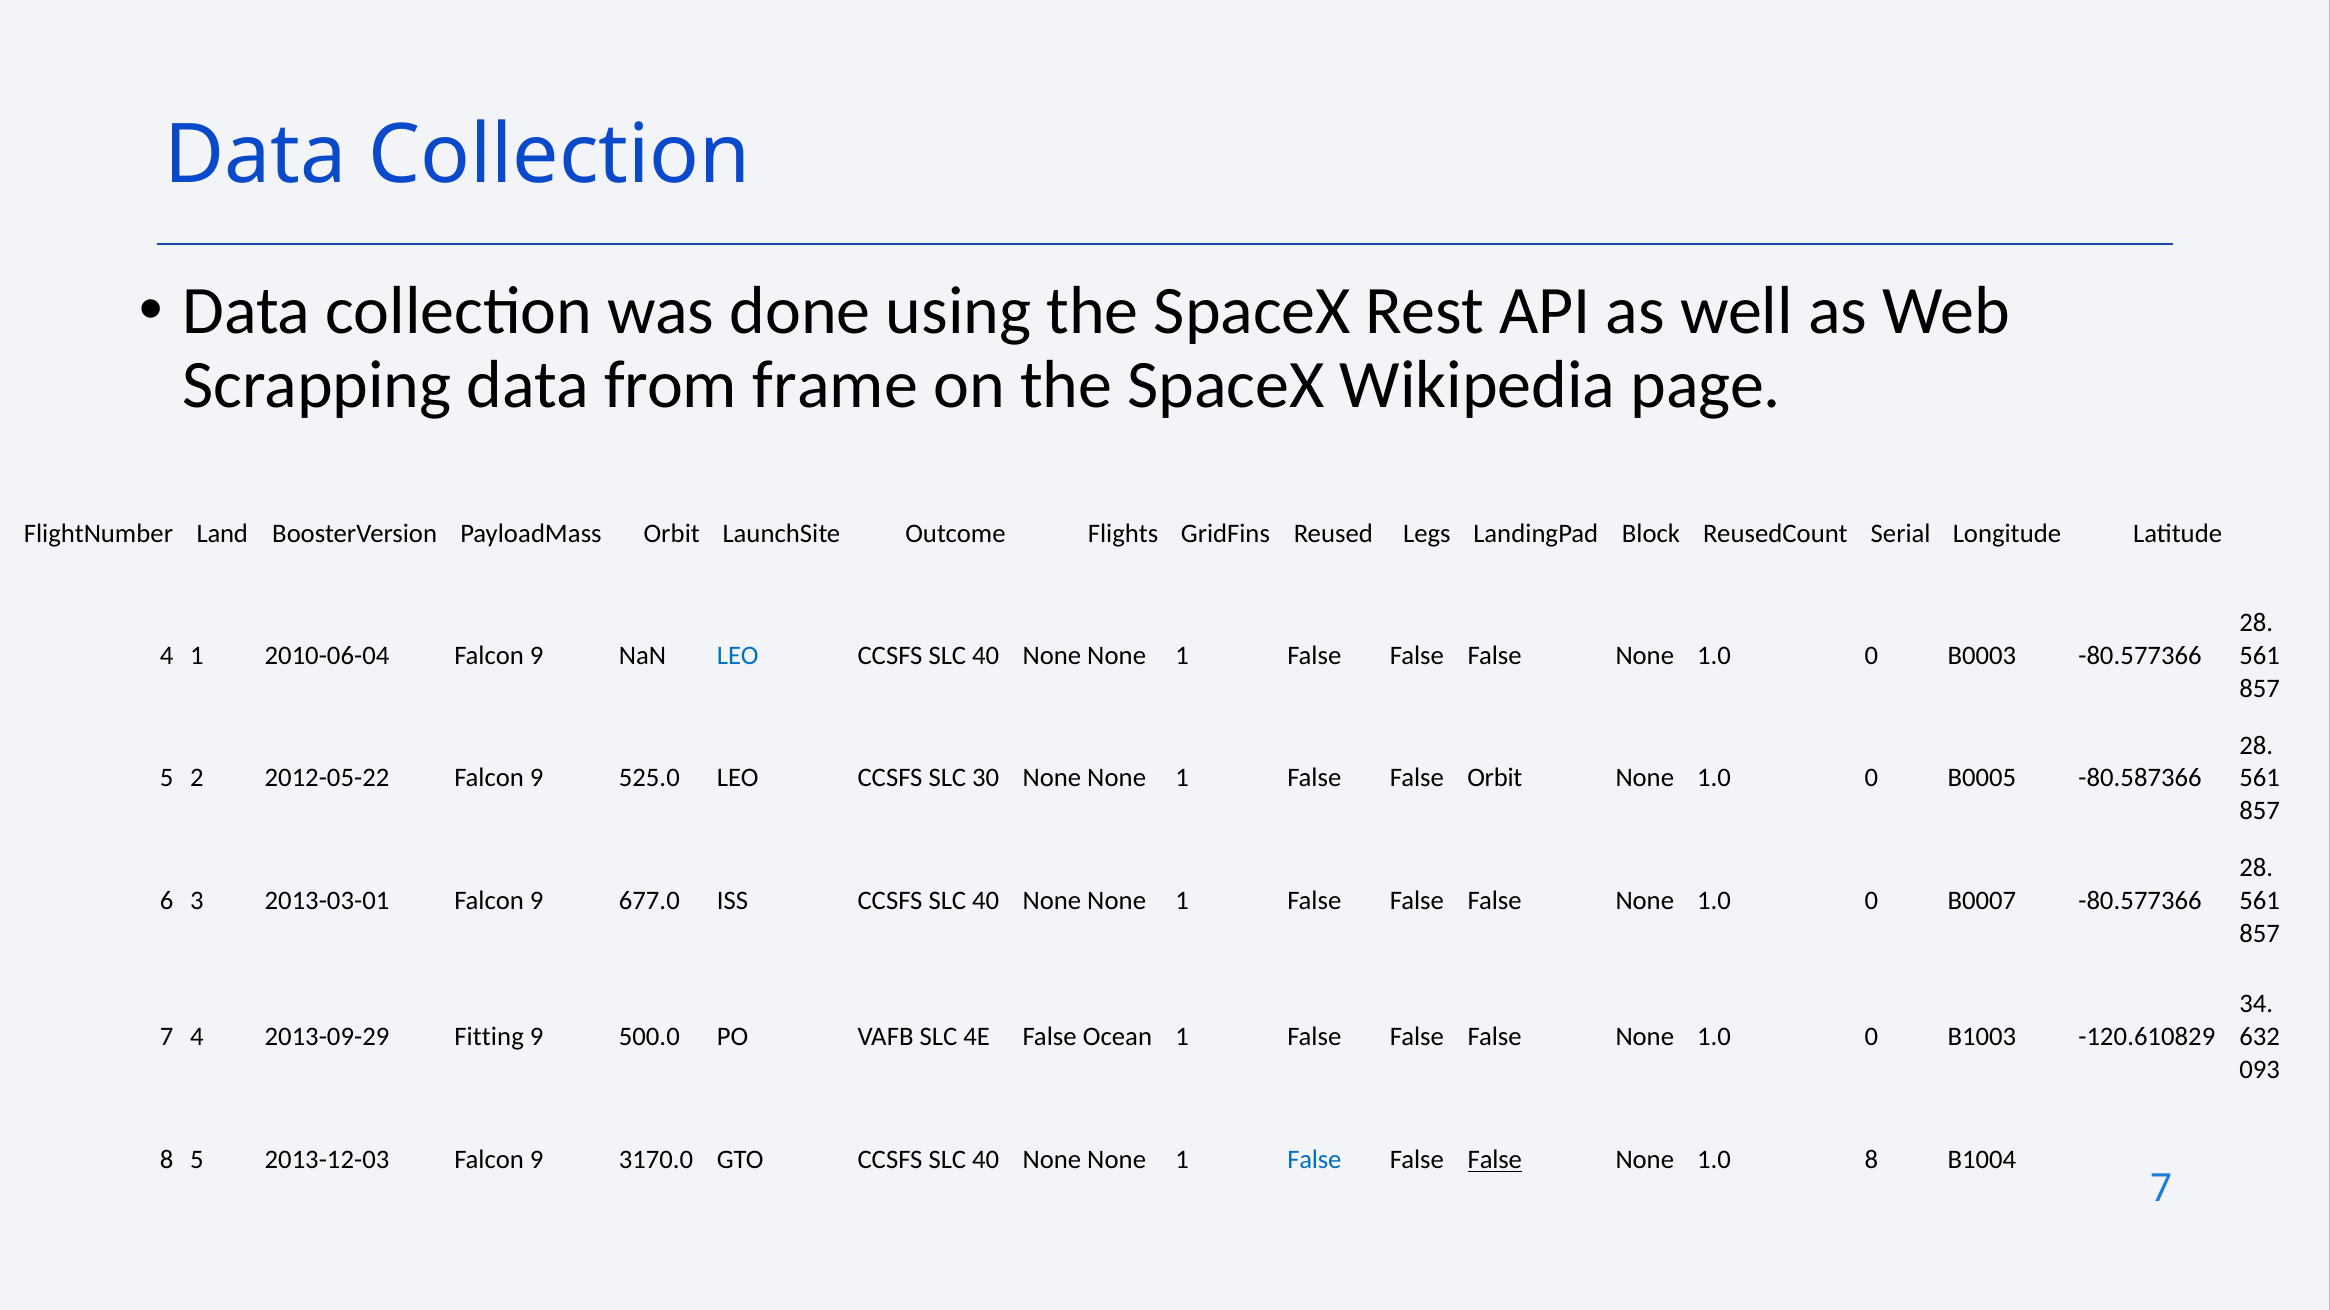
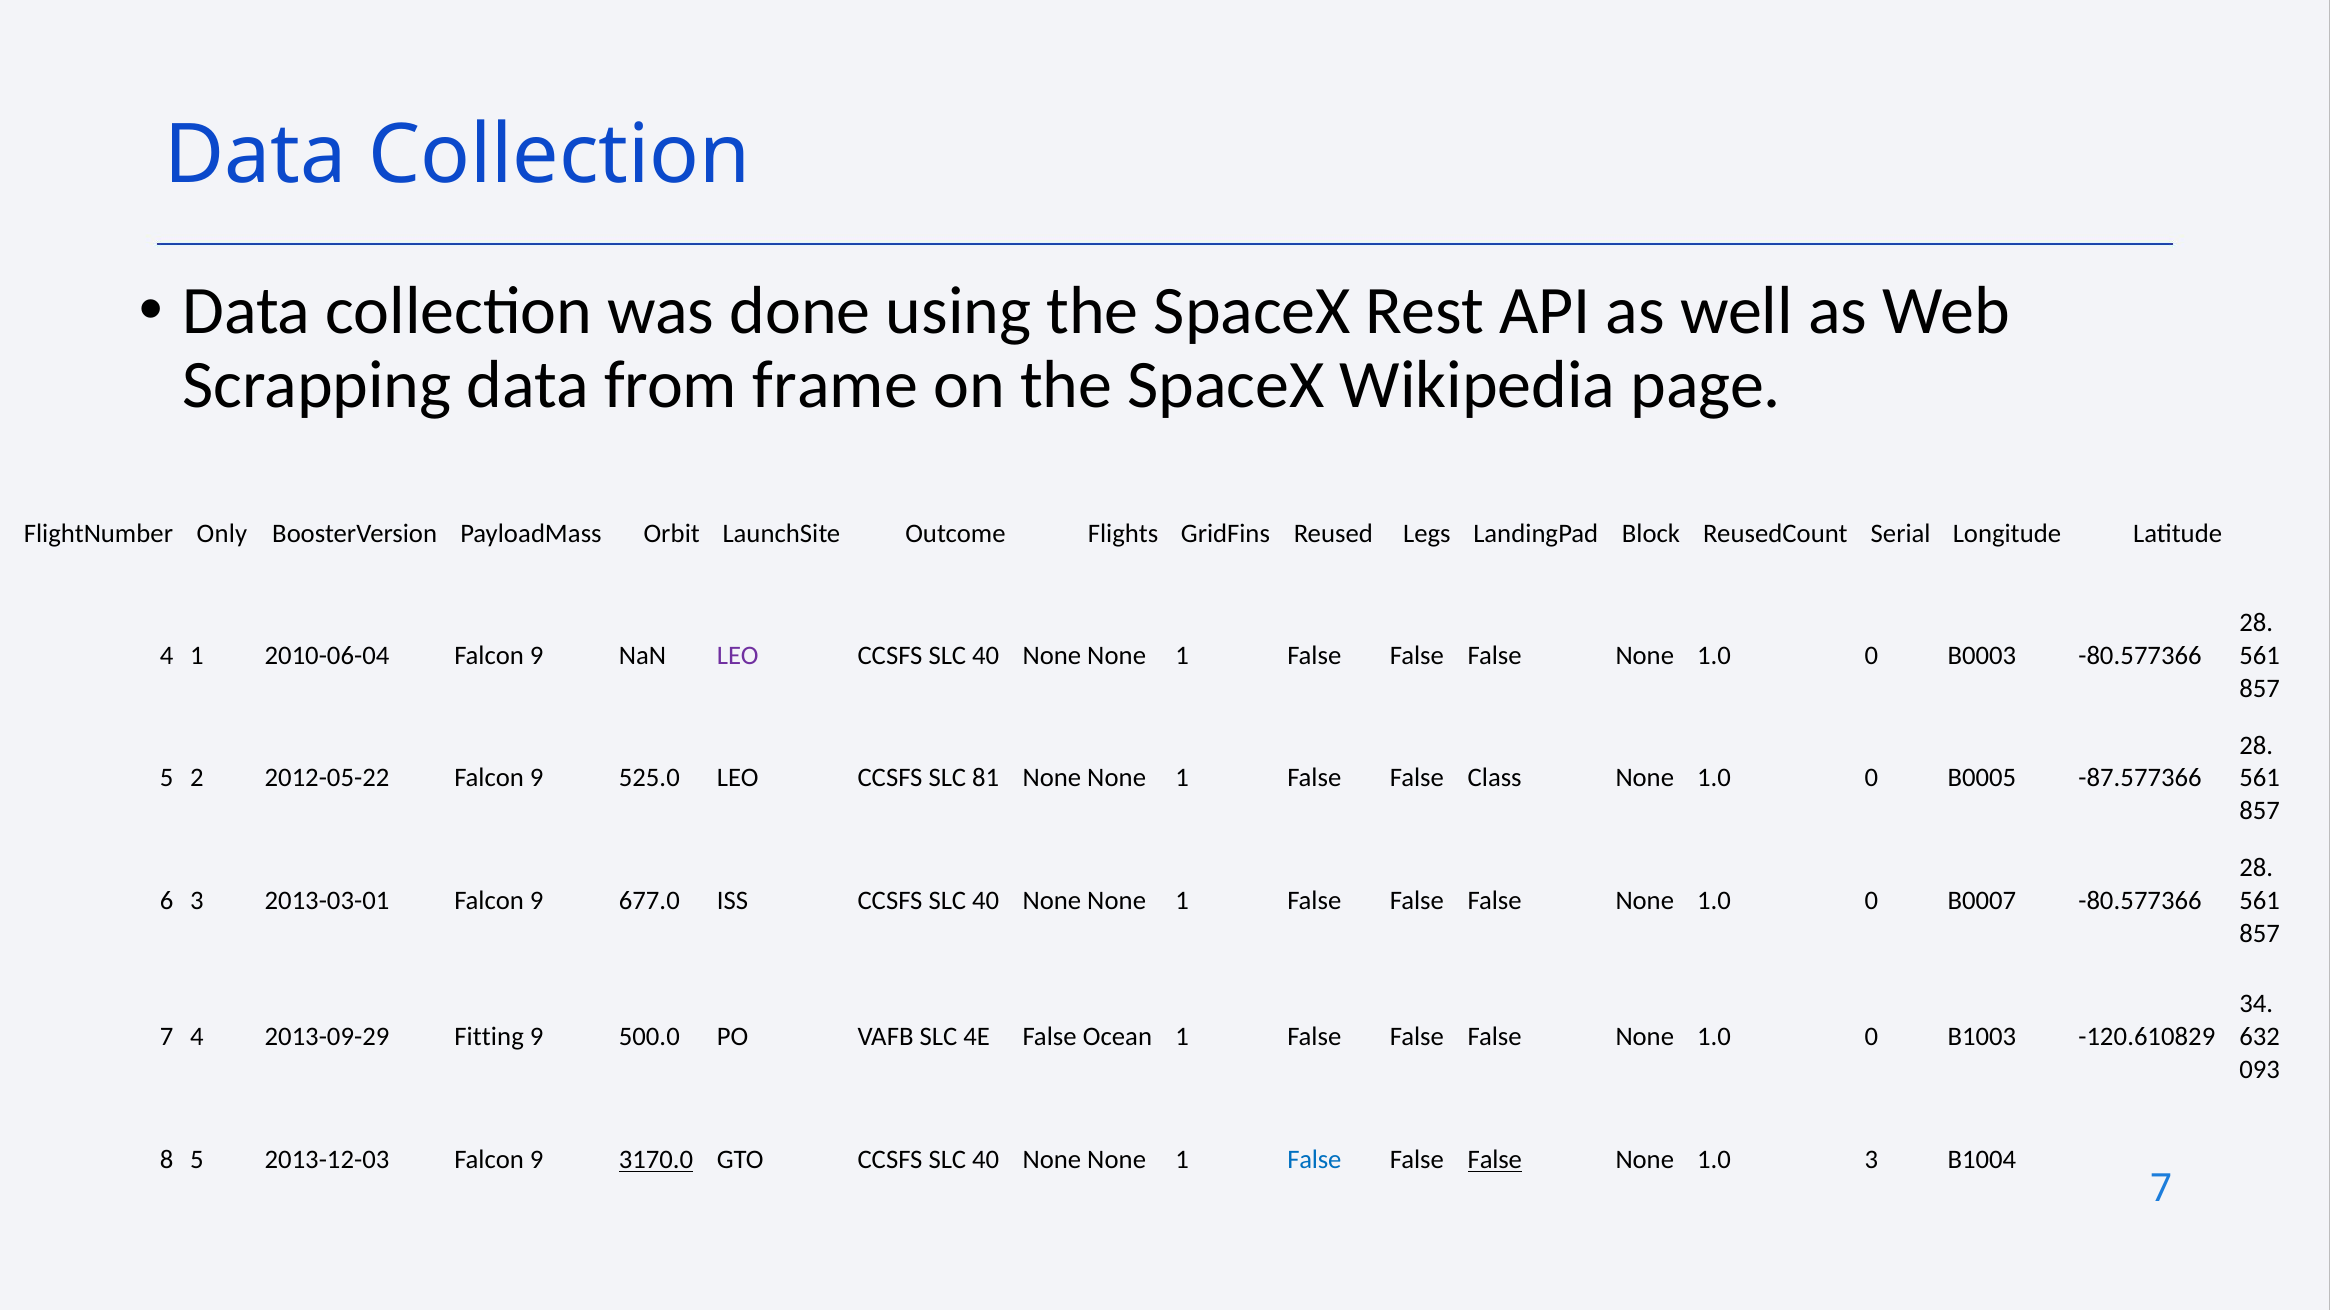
Land: Land -> Only (222, 534)
LEO colour: blue -> purple (738, 656)
30: 30 -> 81 (986, 779)
False Orbit: Orbit -> Class (1495, 779)
-80.587366: -80.587366 -> -87.577366 (2140, 779)
3170.0 underline: none -> present (656, 1161)
1.0 8: 8 -> 3 (1871, 1161)
